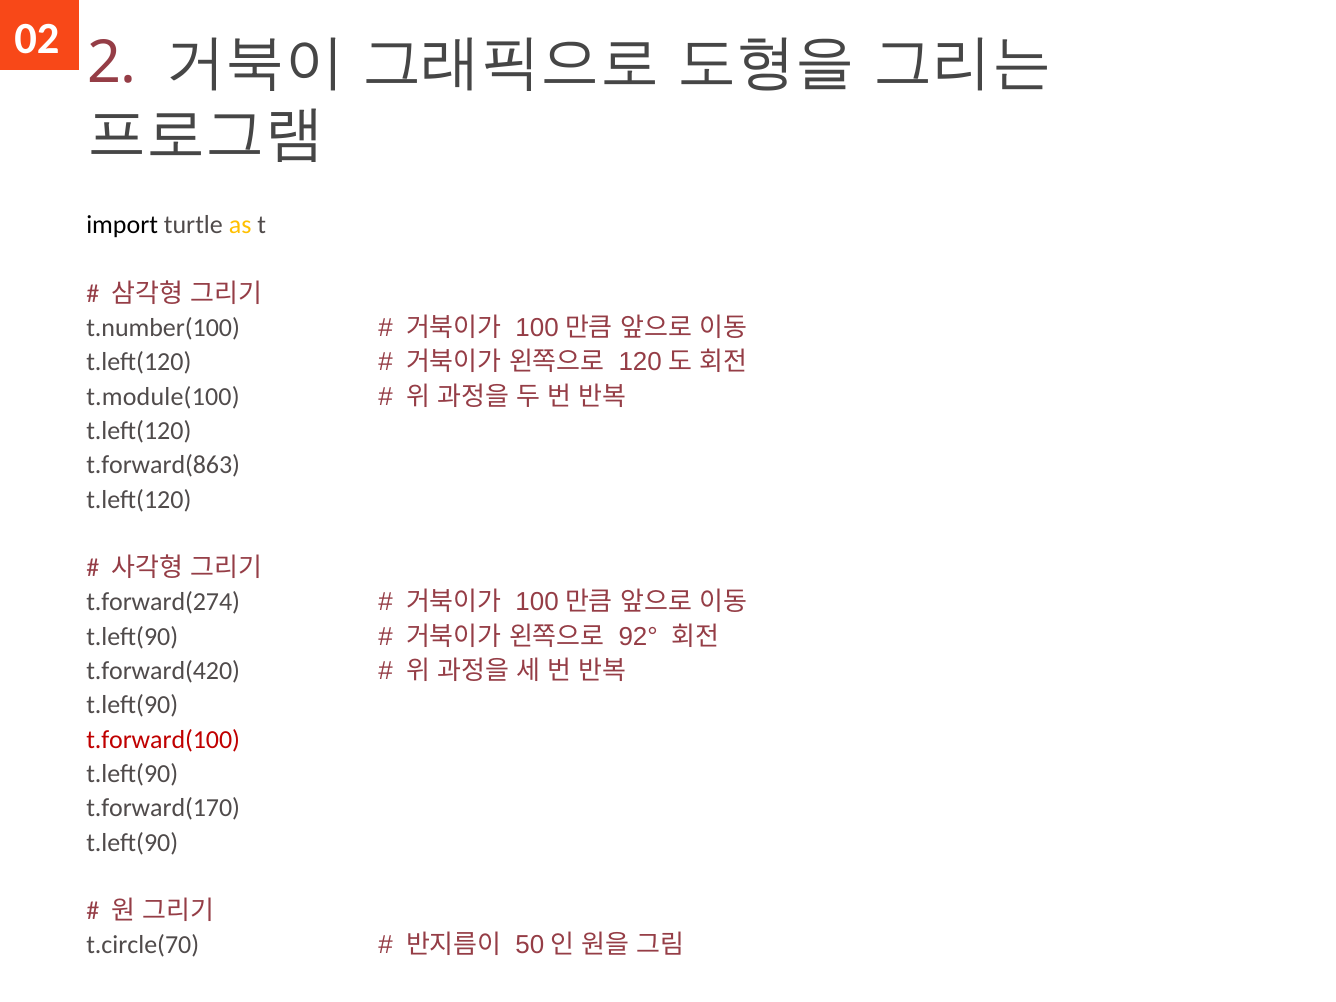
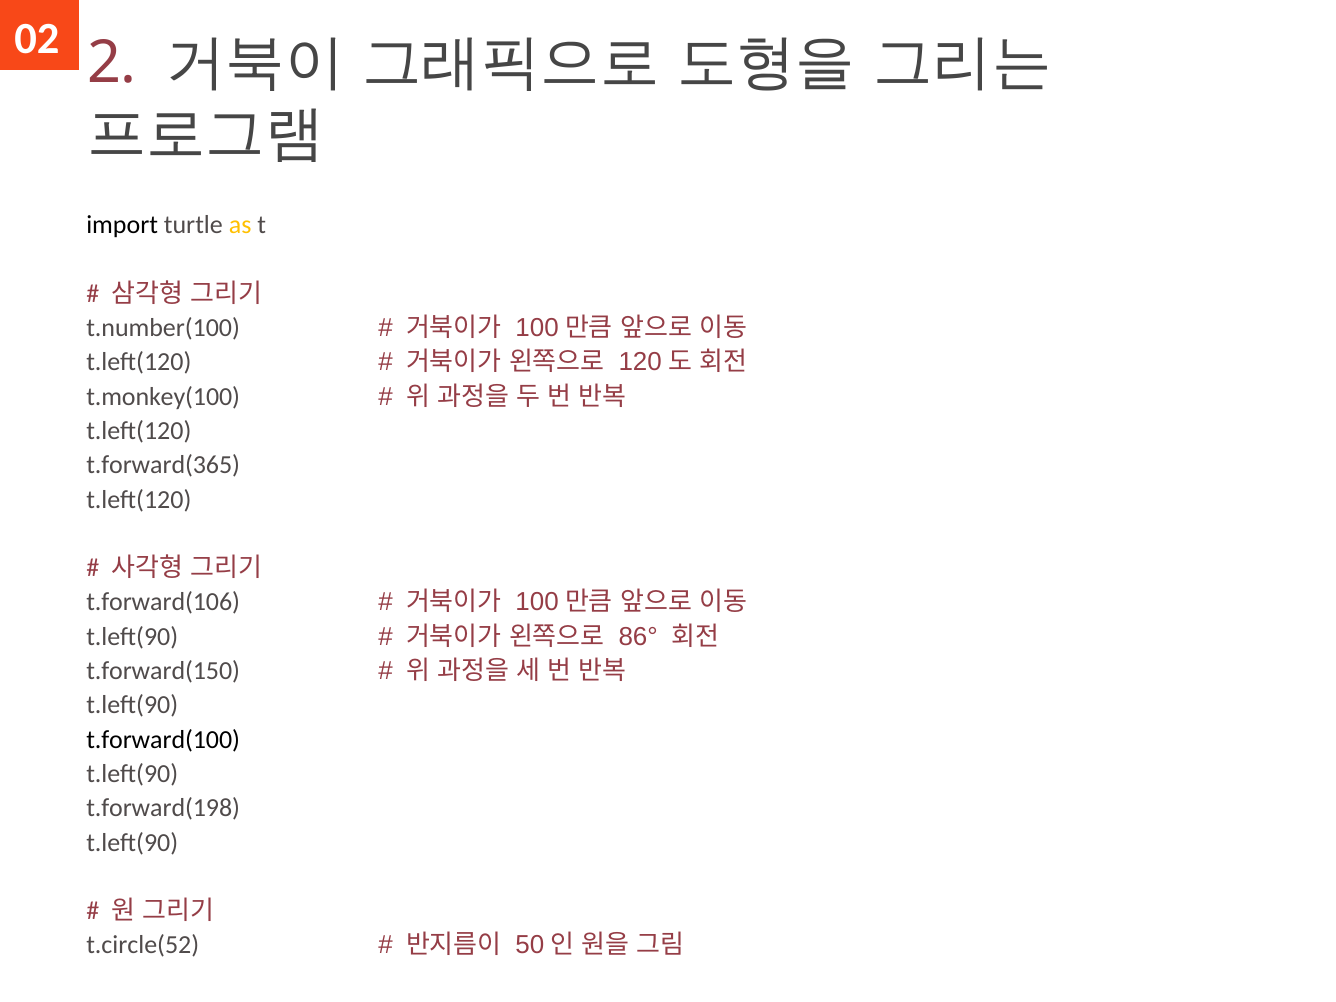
t.module(100: t.module(100 -> t.monkey(100 (163, 397)
t.forward(863: t.forward(863 -> t.forward(365 (163, 465)
t.forward(274: t.forward(274 -> t.forward(106 (163, 602)
92°: 92° -> 86° (638, 637)
t.forward(420: t.forward(420 -> t.forward(150 (163, 671)
t.forward(100 colour: red -> black (163, 740)
t.forward(170: t.forward(170 -> t.forward(198 (163, 808)
t.circle(70: t.circle(70 -> t.circle(52 (143, 945)
